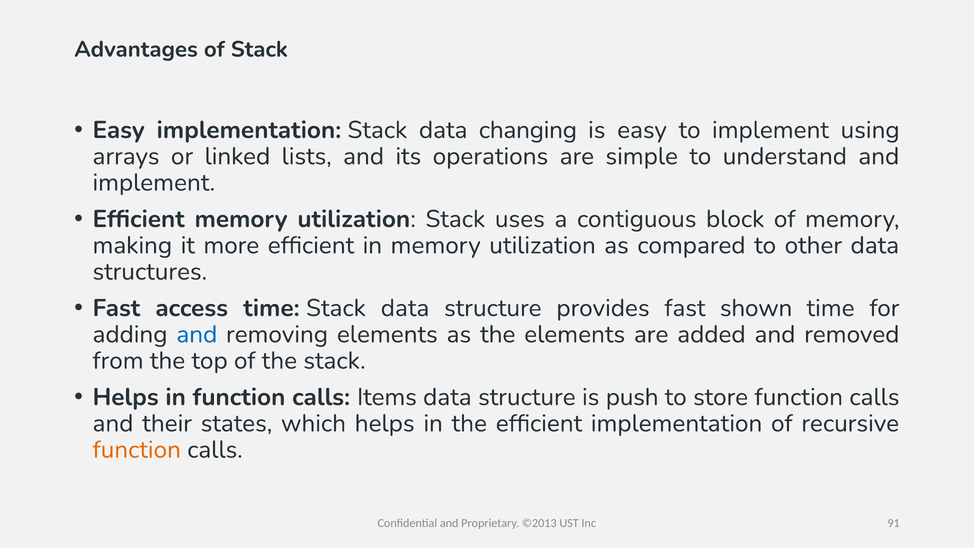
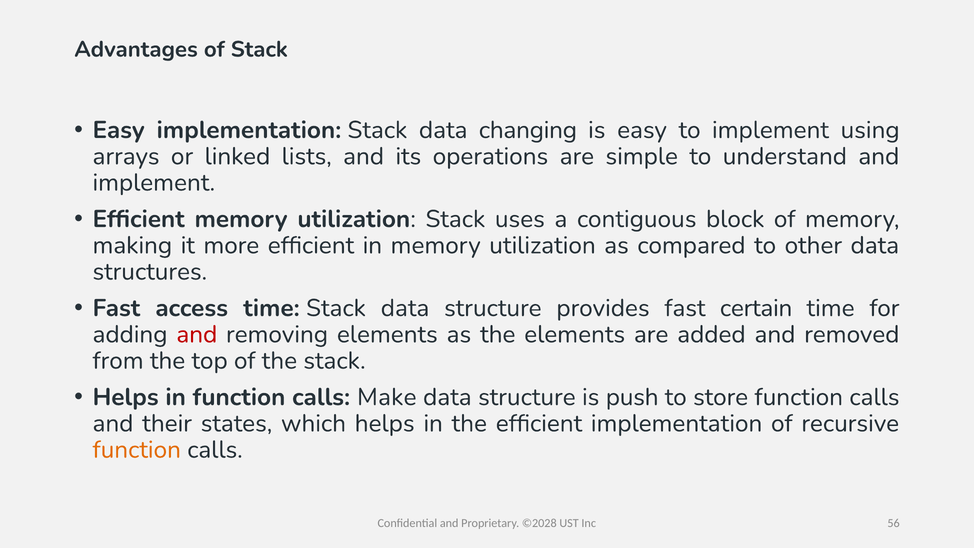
shown: shown -> certain (756, 308)
and colour: blue -> red (197, 334)
Items: Items -> Make (387, 397)
©2013: ©2013 -> ©2028 (539, 523)
91: 91 -> 56 (894, 523)
